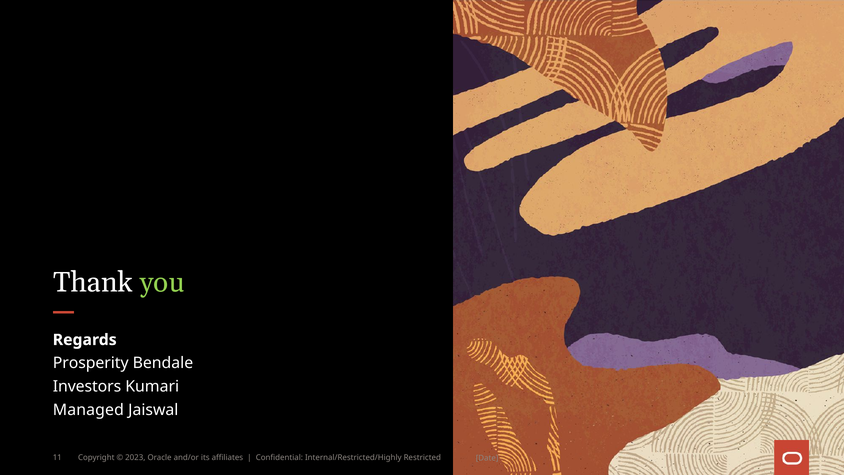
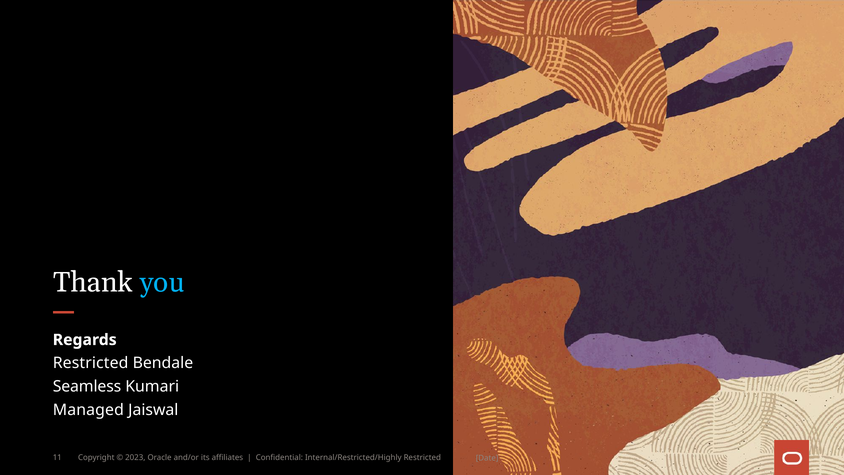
you colour: light green -> light blue (162, 282)
Prosperity: Prosperity -> Restricted (91, 363)
Investors: Investors -> Seamless (87, 386)
